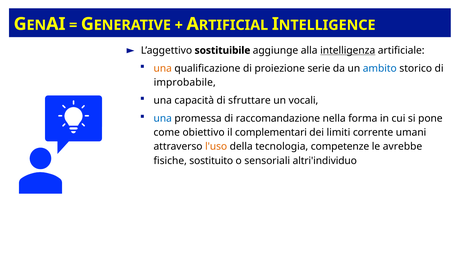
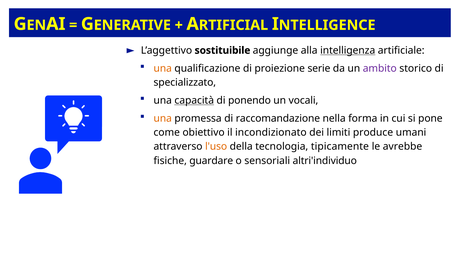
ambito colour: blue -> purple (380, 68)
improbabile: improbabile -> specializzato (185, 82)
capacità underline: none -> present (194, 100)
sfruttare: sfruttare -> ponendo (250, 100)
una colour: blue -> orange (163, 118)
complementari: complementari -> incondizionato (271, 132)
corrente: corrente -> produce (373, 132)
competenze: competenze -> tipicamente (340, 146)
sostituito: sostituito -> guardare (211, 161)
